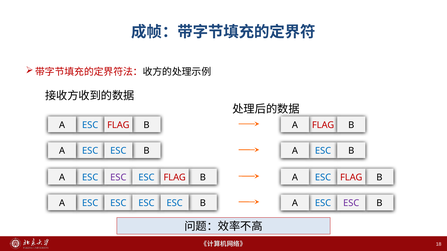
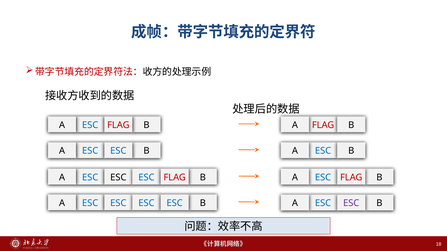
ESC colour: purple -> black (118, 178)
